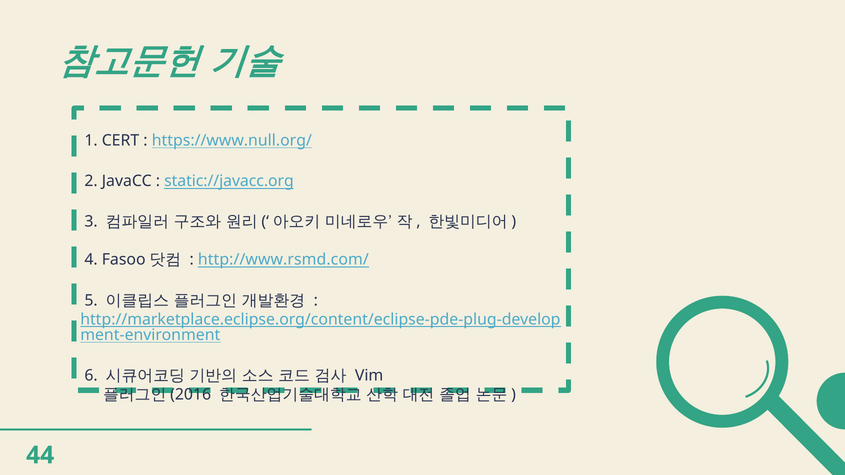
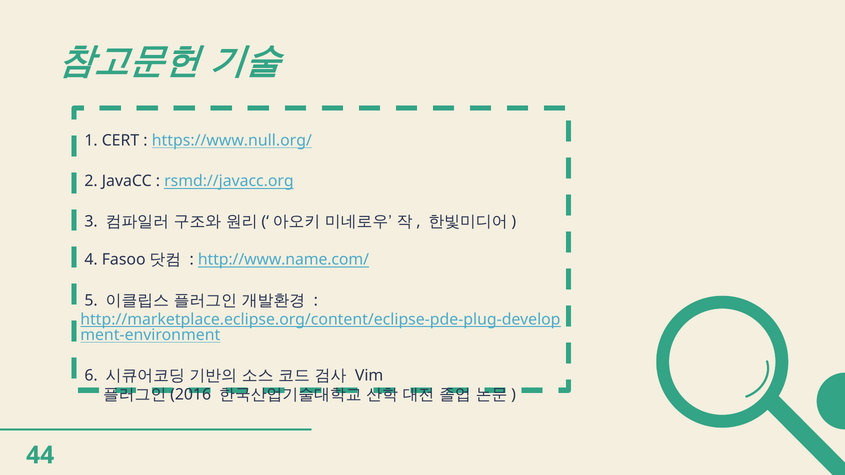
static://javacc.org: static://javacc.org -> rsmd://javacc.org (229, 181)
http://www.rsmd.com/: http://www.rsmd.com/ -> http://www.name.com/ (284, 260)
